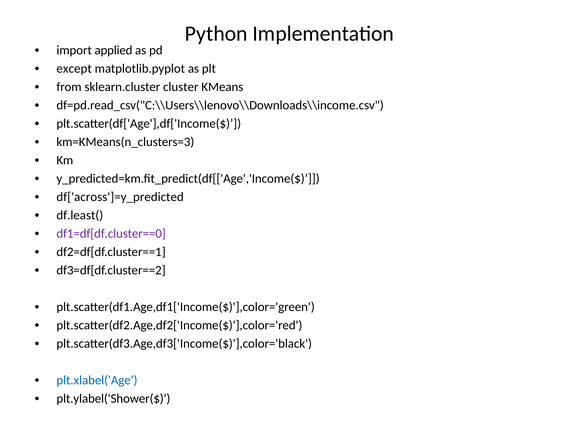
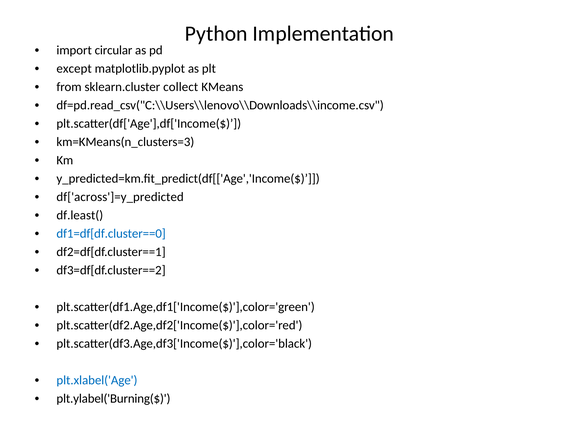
applied: applied -> circular (114, 50)
cluster: cluster -> collect (181, 87)
df1=df[df.cluster==0 colour: purple -> blue (111, 233)
plt.ylabel('Shower($: plt.ylabel('Shower($ -> plt.ylabel('Burning($ (113, 398)
